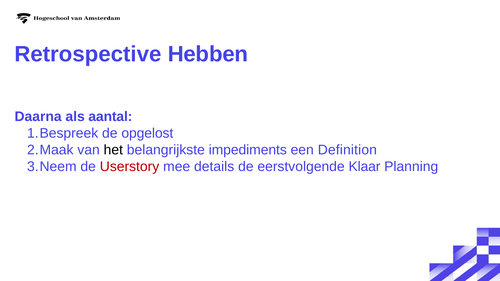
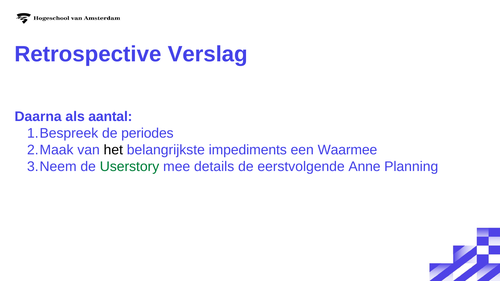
Hebben: Hebben -> Verslag (208, 54)
opgelost: opgelost -> periodes (147, 133)
Definition: Definition -> Waarmee (347, 150)
Userstory colour: red -> green (130, 167)
Klaar: Klaar -> Anne (364, 167)
